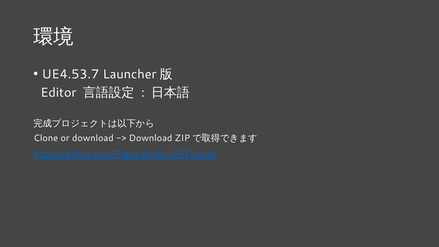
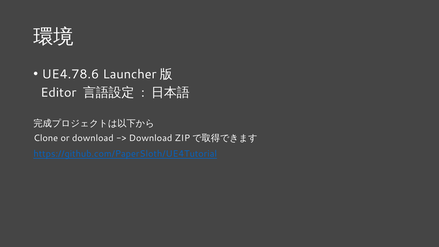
UE4.53.7: UE4.53.7 -> UE4.78.6 (70, 74)
